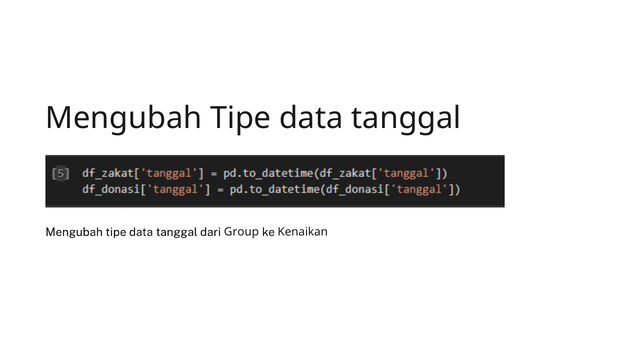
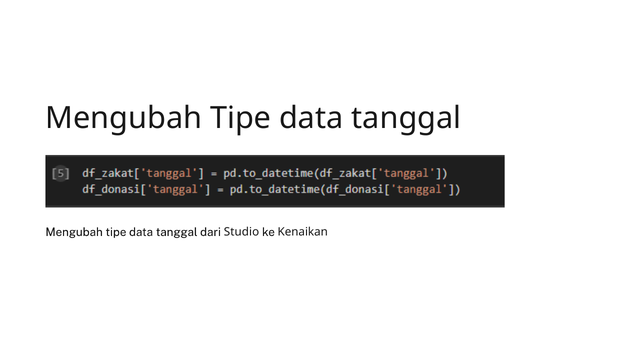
Group: Group -> Studio (241, 232)
